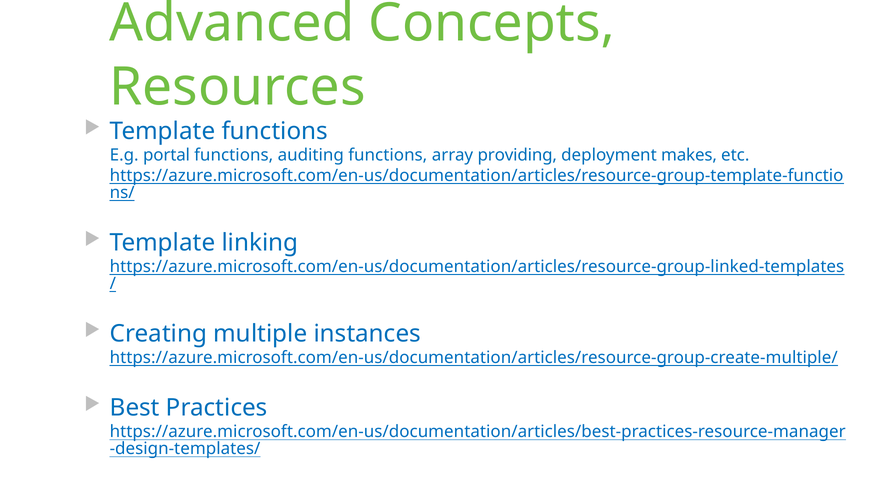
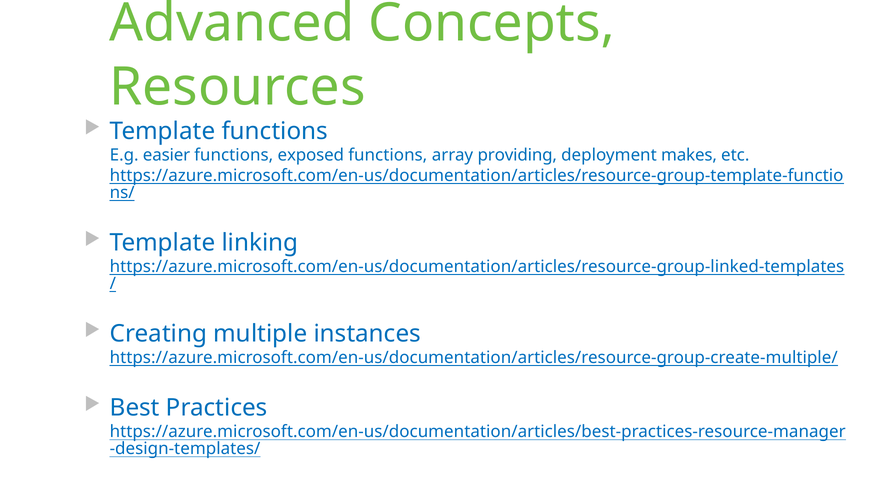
portal: portal -> easier (167, 155)
auditing: auditing -> exposed (311, 155)
